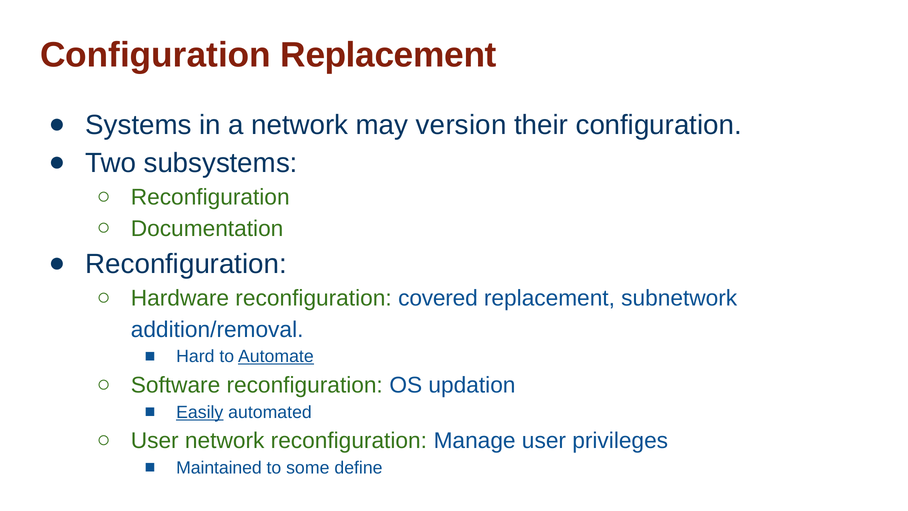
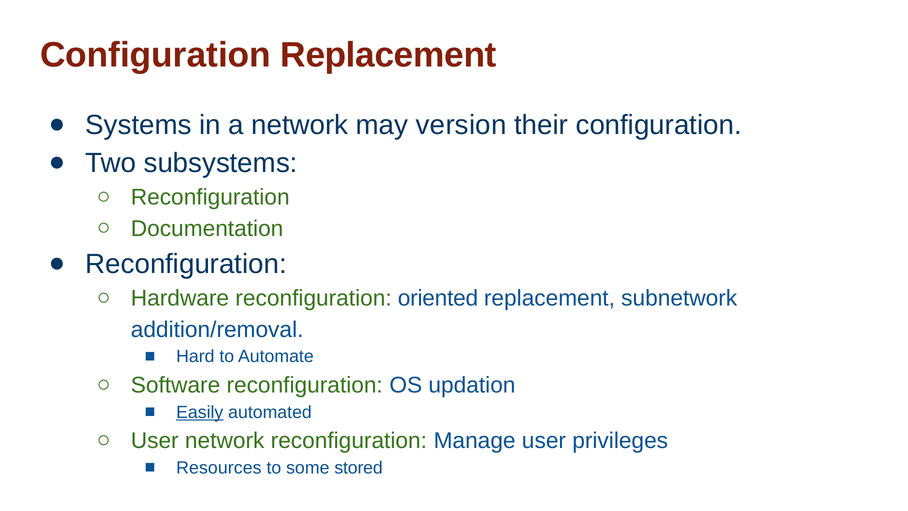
covered: covered -> oriented (438, 298)
Automate underline: present -> none (276, 356)
Maintained: Maintained -> Resources (219, 468)
define: define -> stored (359, 468)
